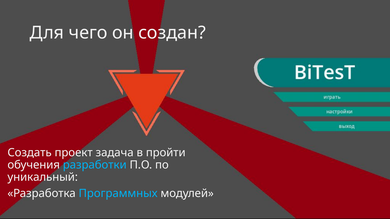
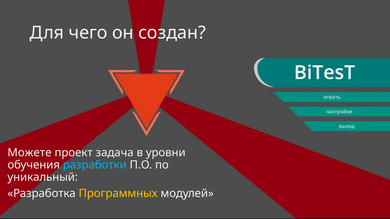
Создать: Создать -> Можете (29, 153)
пройти: пройти -> уровни (166, 153)
Программных colour: light blue -> yellow (118, 194)
